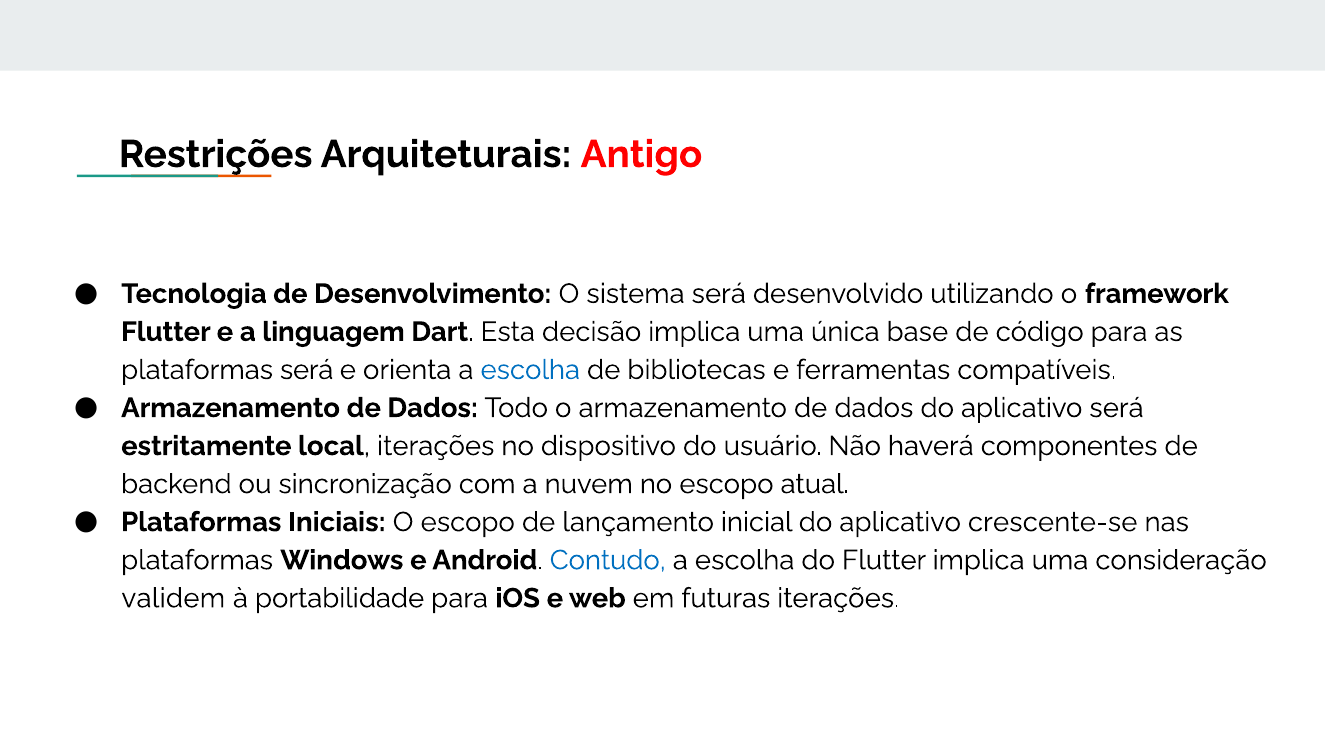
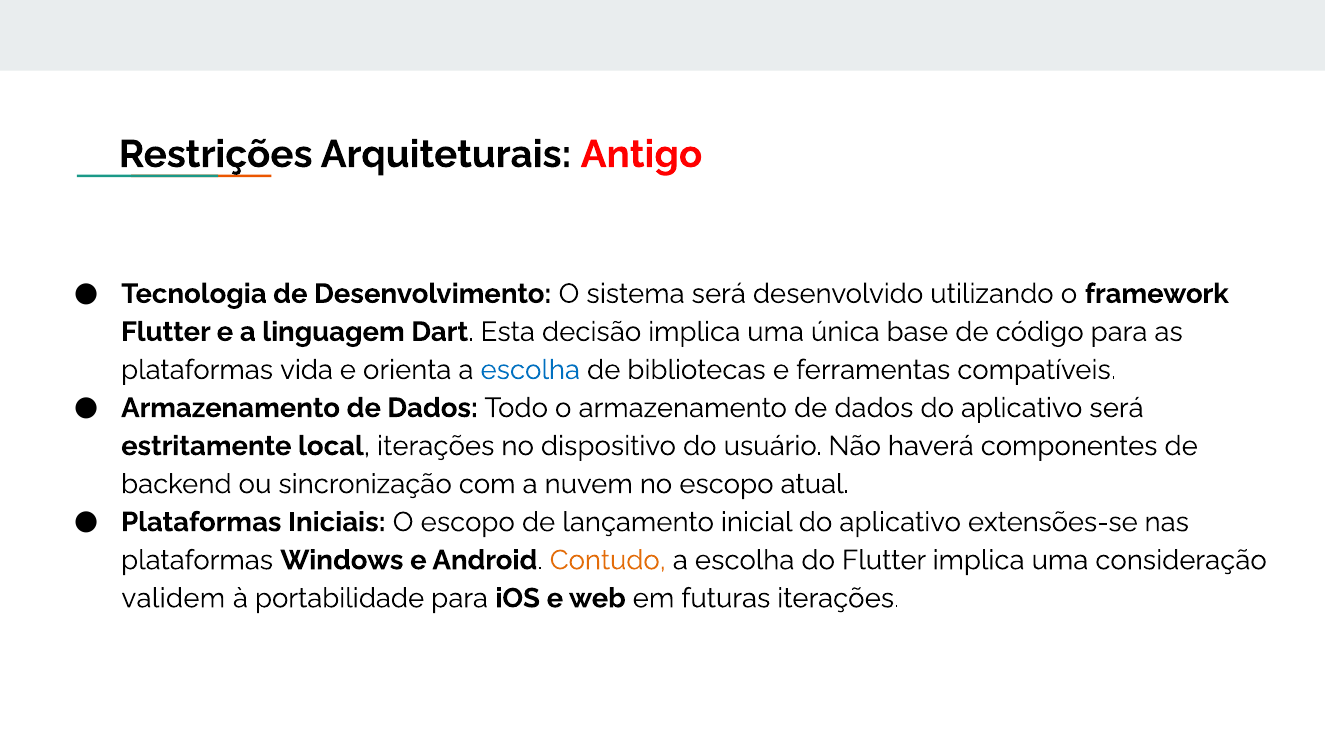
plataformas será: será -> vida (307, 370)
crescente-se: crescente-se -> extensões-se (1053, 522)
Contudo colour: blue -> orange (608, 560)
